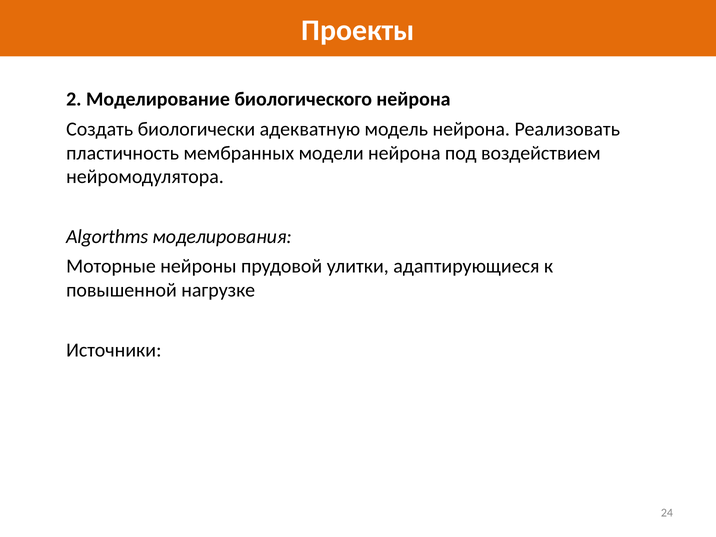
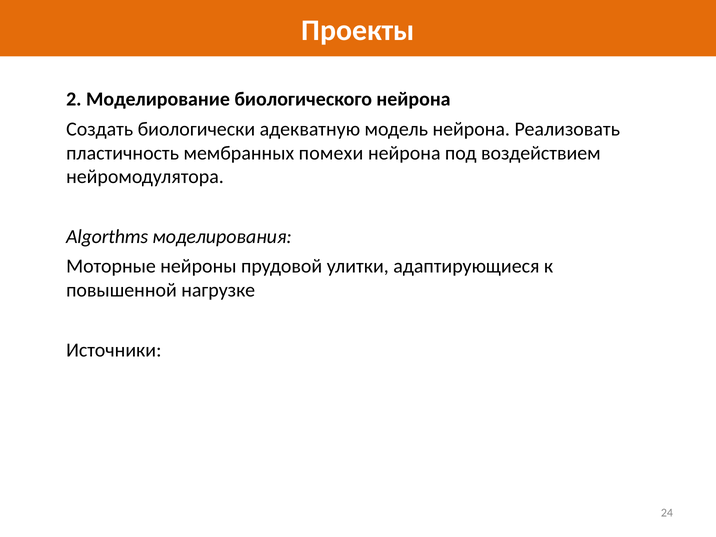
модели: модели -> помехи (331, 153)
